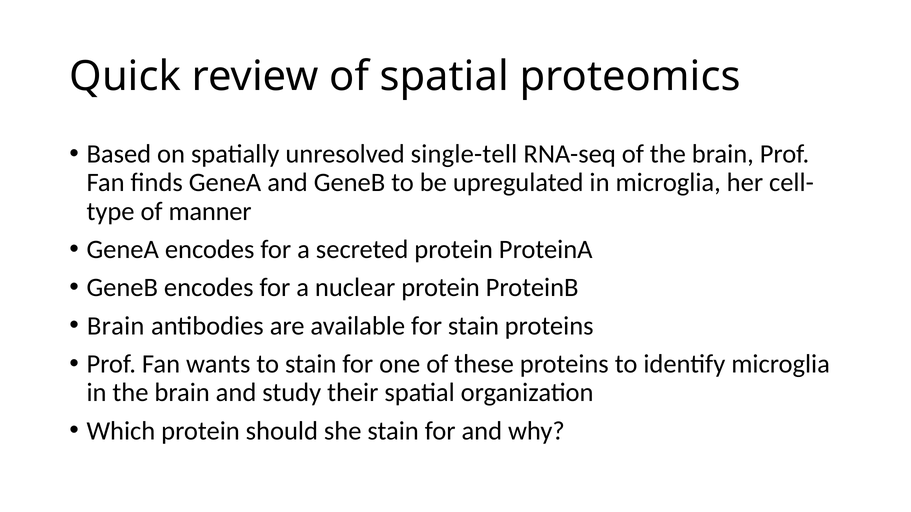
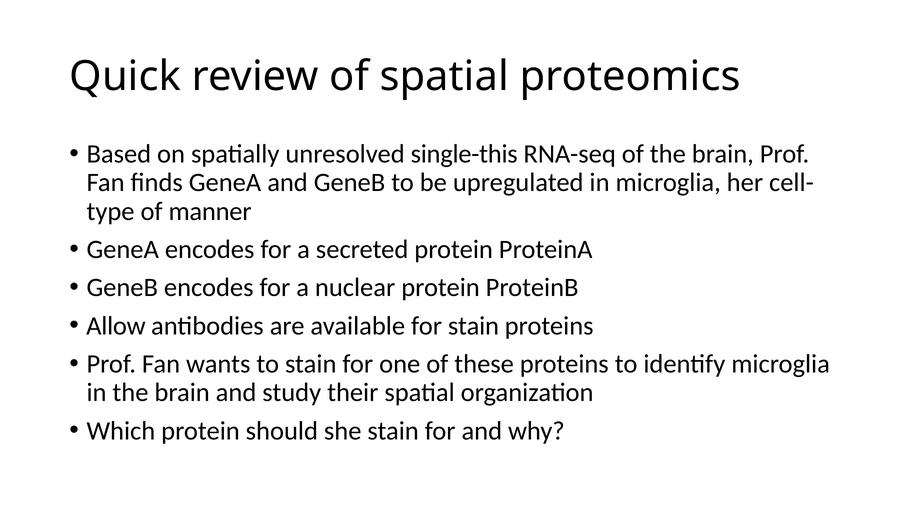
single-tell: single-tell -> single-this (464, 154)
Brain: Brain -> Allow (116, 326)
